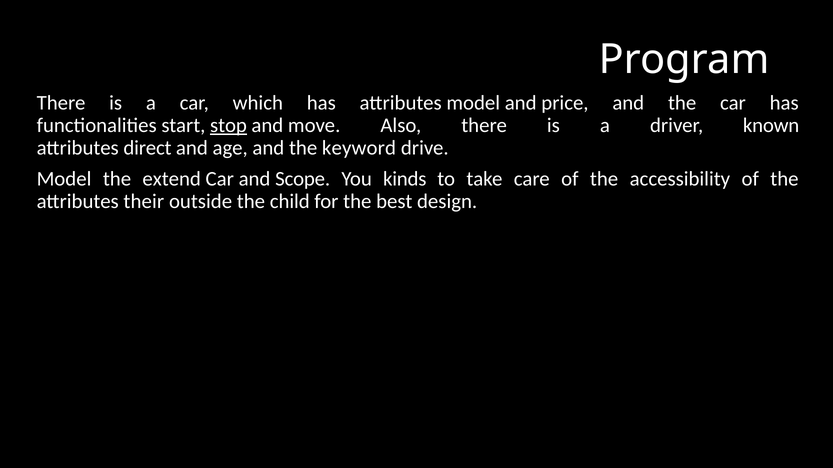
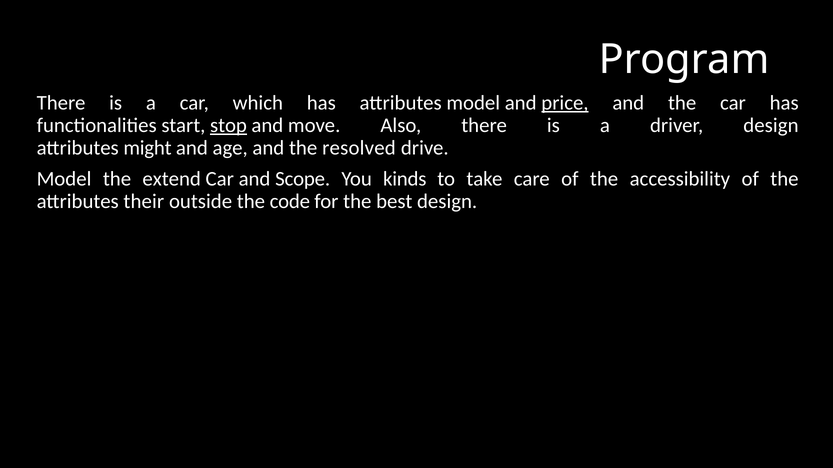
price underline: none -> present (565, 103)
driver known: known -> design (771, 125)
direct: direct -> might (148, 148)
keyword: keyword -> resolved (359, 148)
child: child -> code (290, 202)
